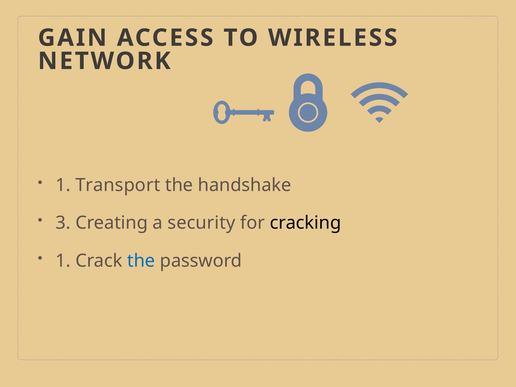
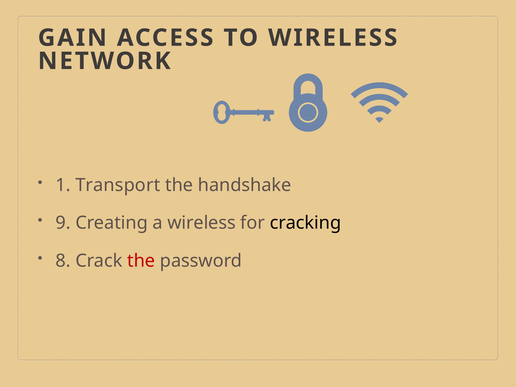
3: 3 -> 9 (63, 223)
a security: security -> wireless (202, 223)
1: 1 -> 8 (63, 261)
the colour: blue -> red (141, 261)
